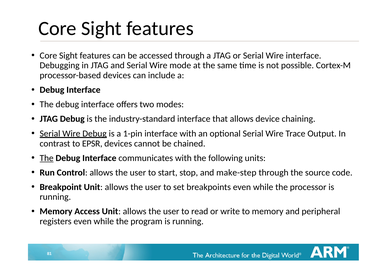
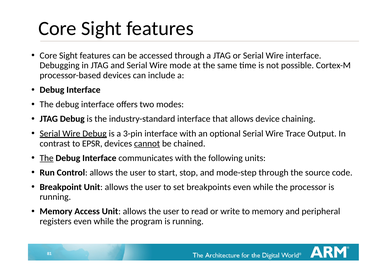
1-pin: 1-pin -> 3-pin (133, 134)
cannot underline: none -> present (147, 144)
make-step: make-step -> mode-step (236, 173)
